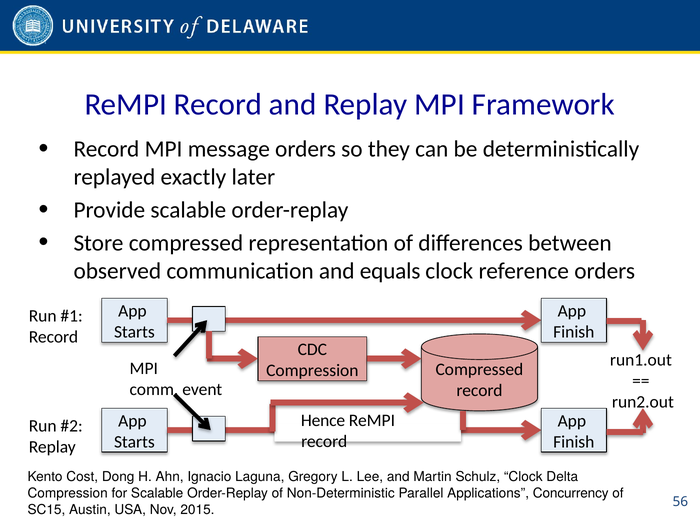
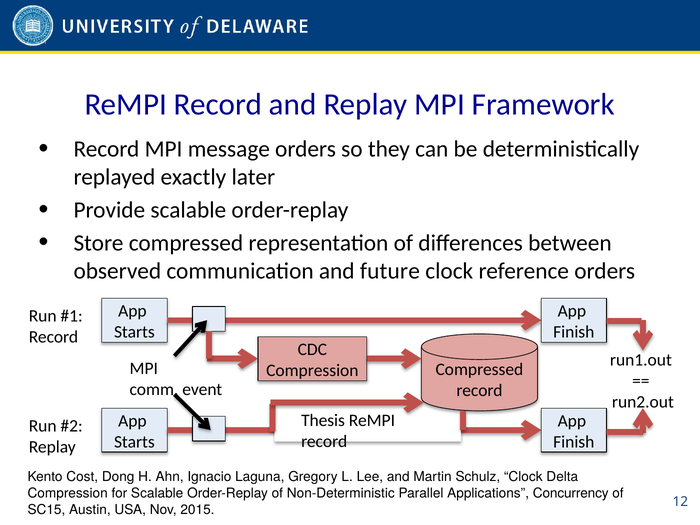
equals: equals -> future (390, 271)
Hence: Hence -> Thesis (323, 421)
56: 56 -> 12 (680, 502)
